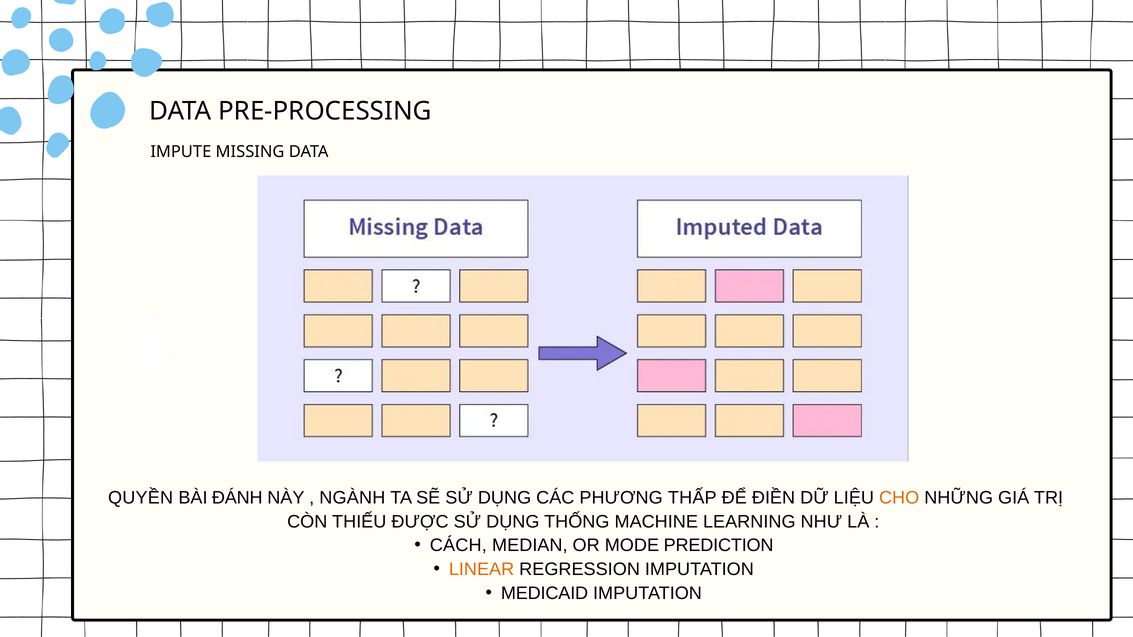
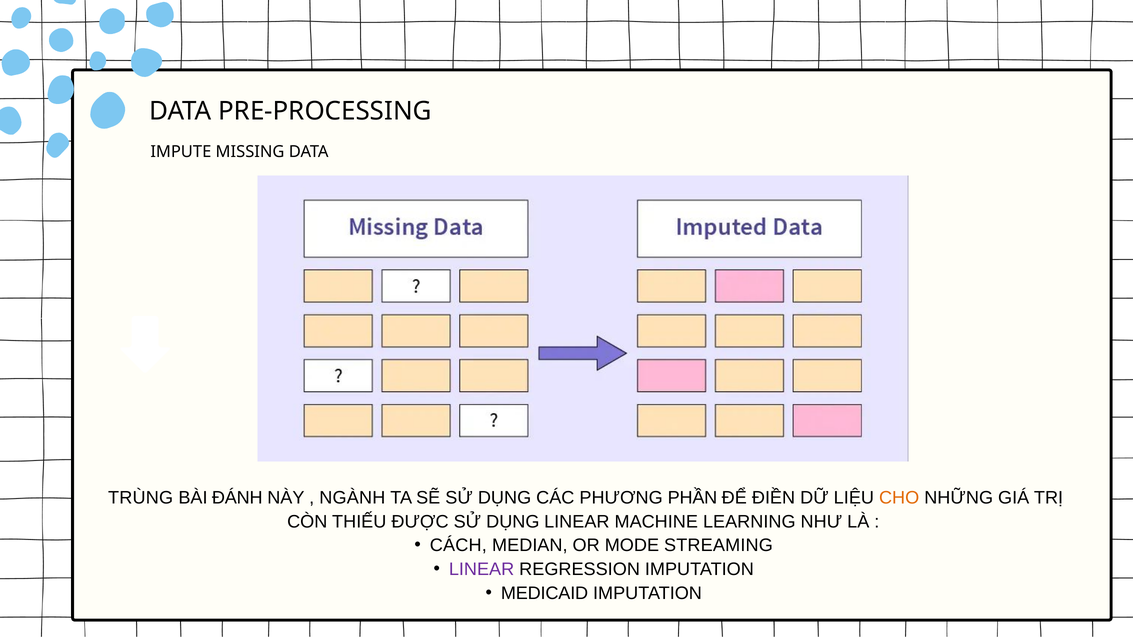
QUYỀN: QUYỀN -> TRÙNG (141, 498)
THẤP: THẤP -> PHẦN (692, 498)
DỤNG THỐNG: THỐNG -> LINEAR (577, 522)
PREDICTION: PREDICTION -> STREAMING (718, 546)
LINEAR colour: orange -> purple (482, 570)
